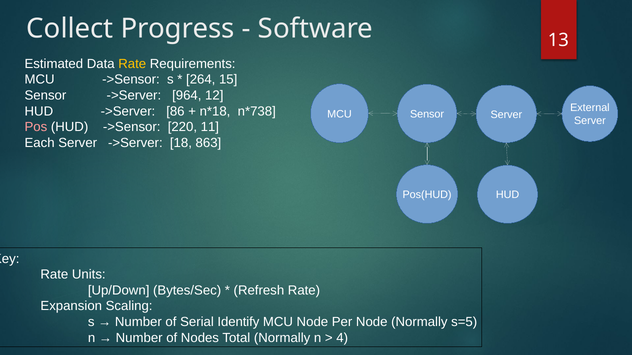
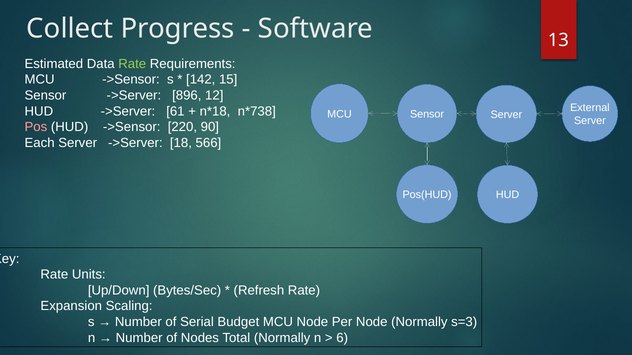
Rate colour: yellow -> light green (132, 64)
264: 264 -> 142 (201, 80)
964: 964 -> 896 (187, 96)
86: 86 -> 61 (175, 111)
11: 11 -> 90 (210, 127)
863: 863 -> 566 (208, 143)
Identify: Identify -> Budget (238, 322)
s=5: s=5 -> s=3 (464, 322)
4: 4 -> 6 (342, 338)
